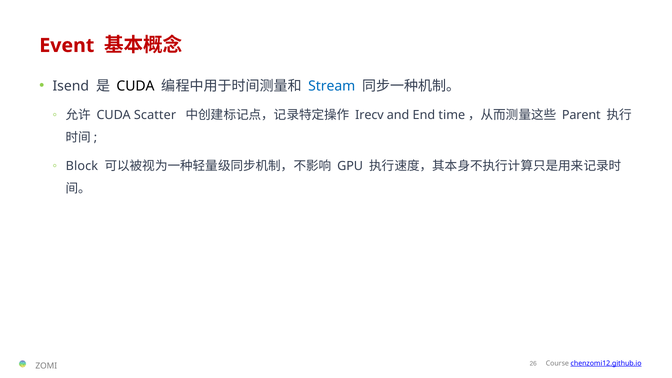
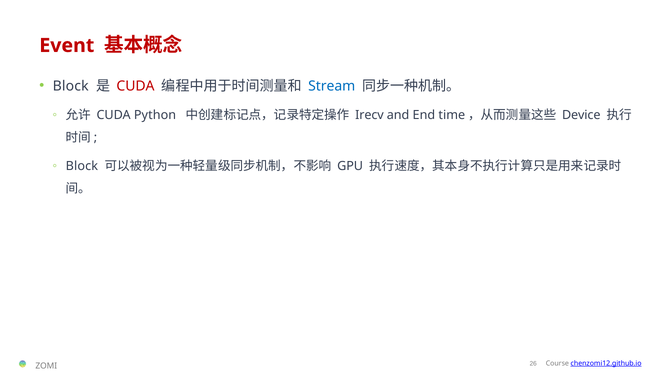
Isend: Isend -> Block (71, 86)
CUDA colour: black -> red (136, 86)
Scatter: Scatter -> Python (155, 115)
Parent: Parent -> Device (581, 115)
